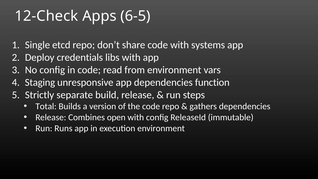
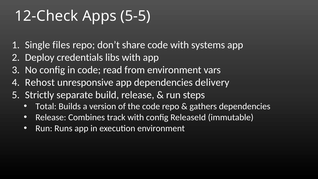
6-5: 6-5 -> 5-5 (135, 16)
etcd: etcd -> files (61, 45)
Staging: Staging -> Rehost (40, 82)
function: function -> delivery (212, 82)
open: open -> track (116, 117)
